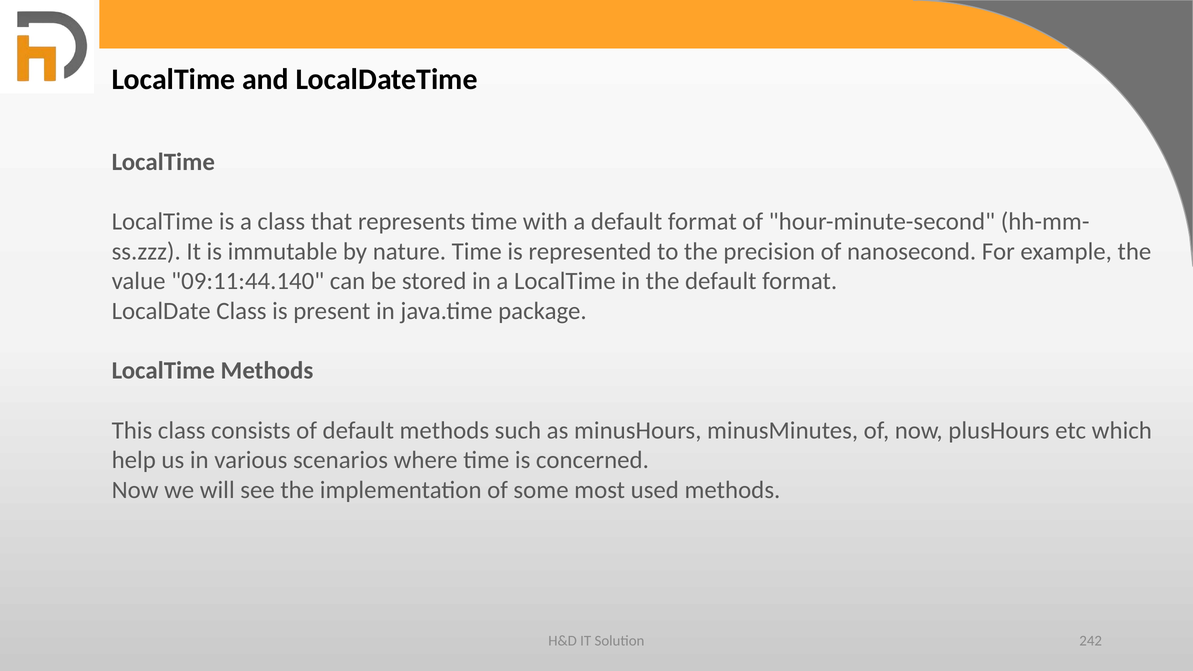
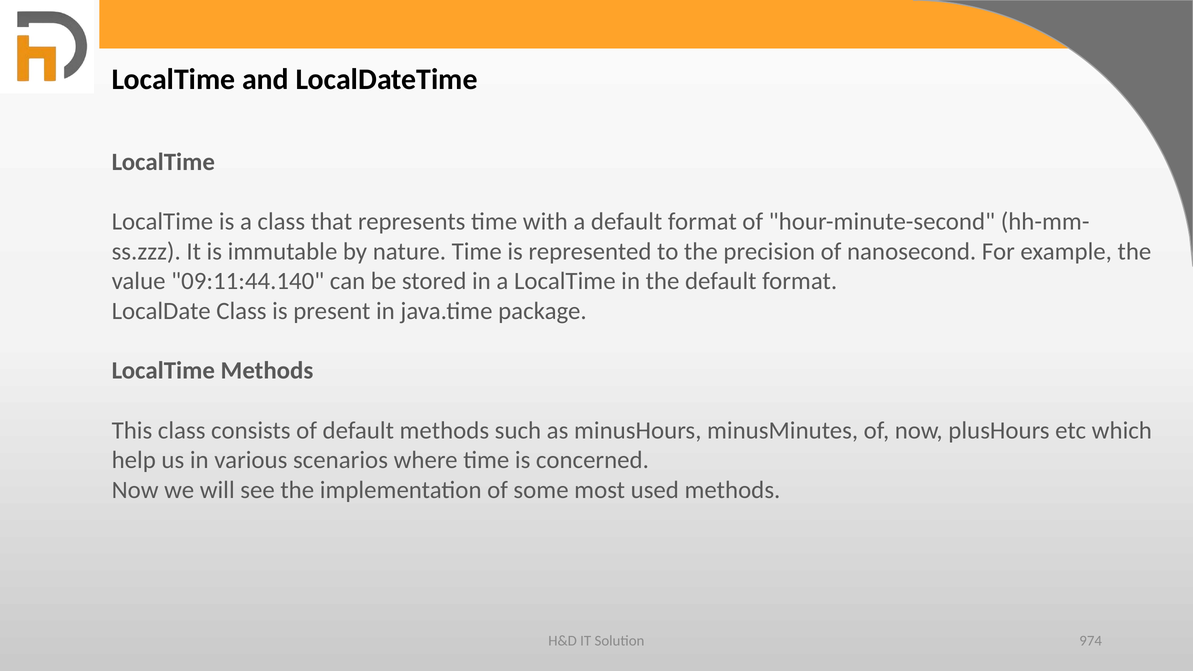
242: 242 -> 974 (1091, 641)
